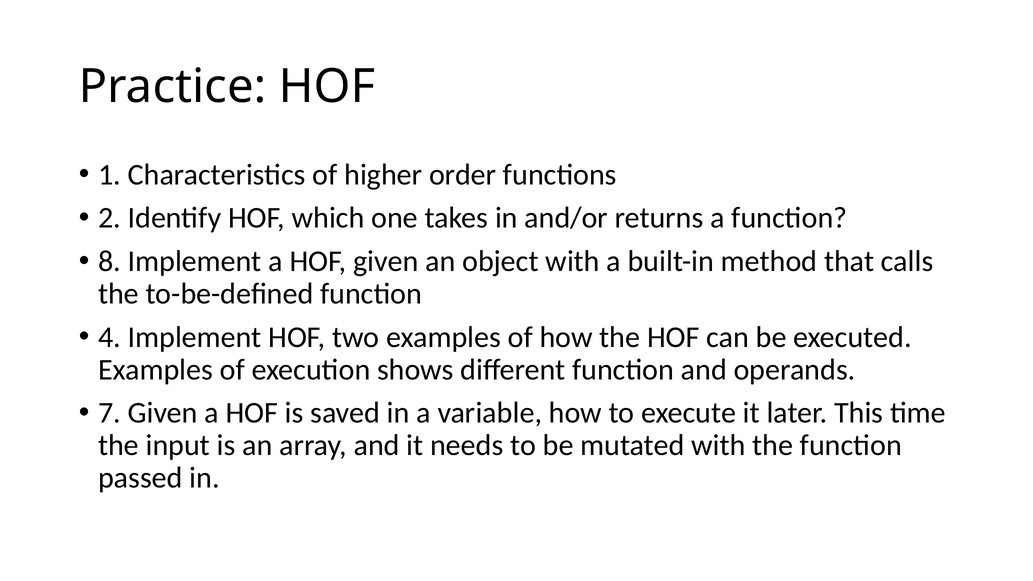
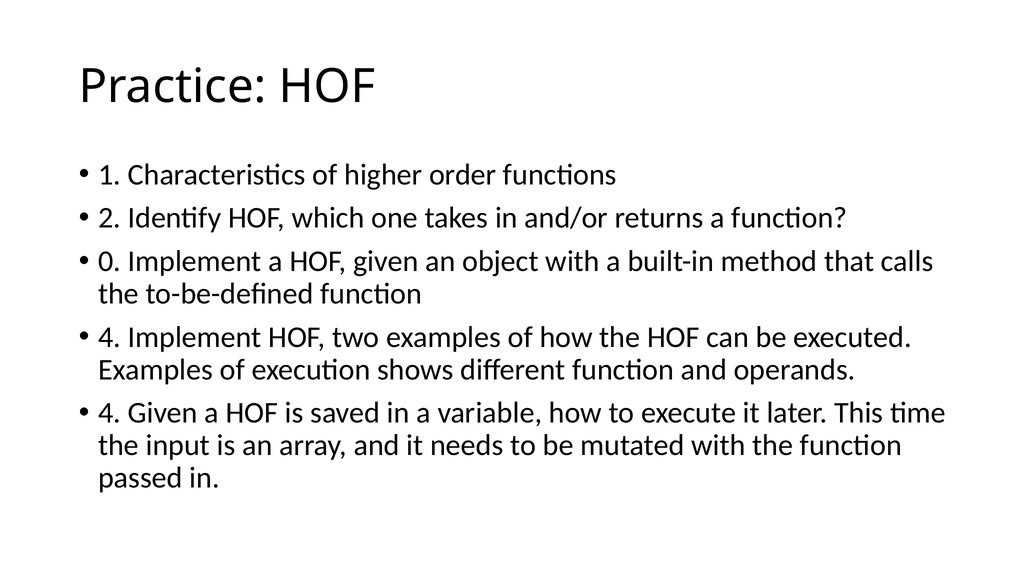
8: 8 -> 0 (110, 261)
7: 7 -> 4 (110, 413)
